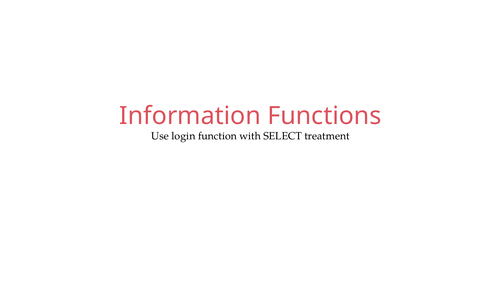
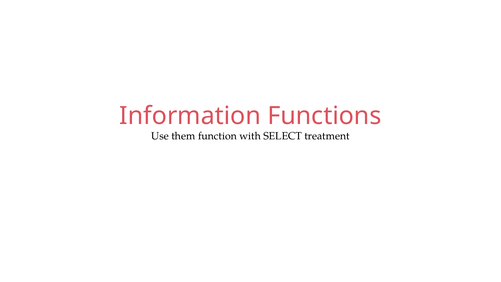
login: login -> them (183, 136)
